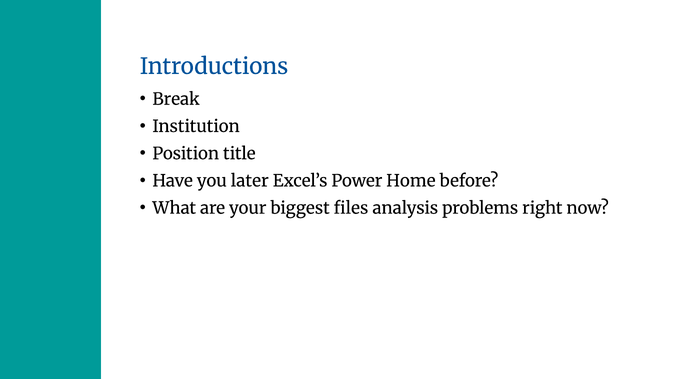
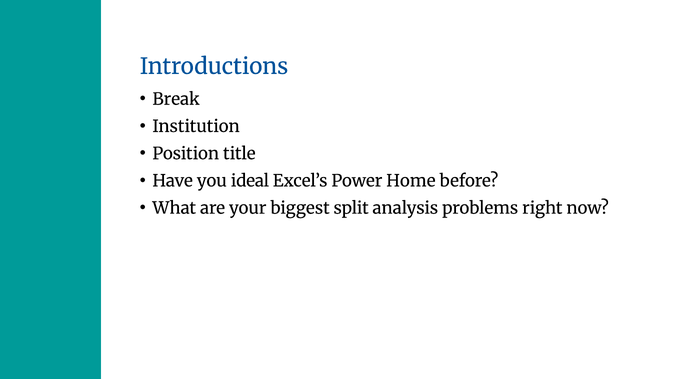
later: later -> ideal (250, 181)
files: files -> split (351, 208)
